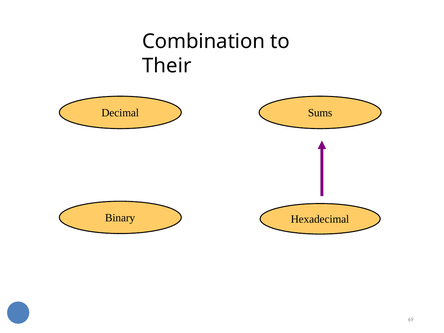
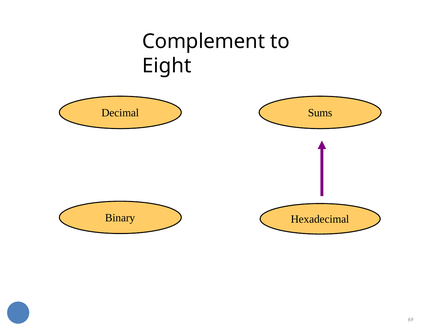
Combination: Combination -> Complement (204, 41)
Their: Their -> Eight (167, 66)
